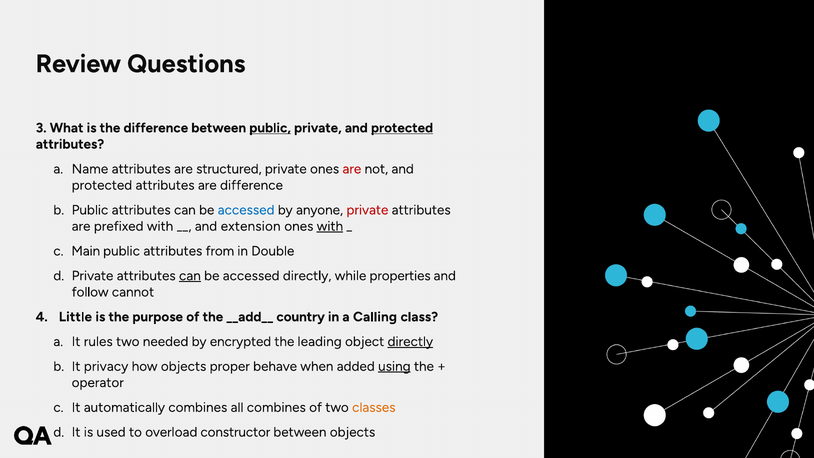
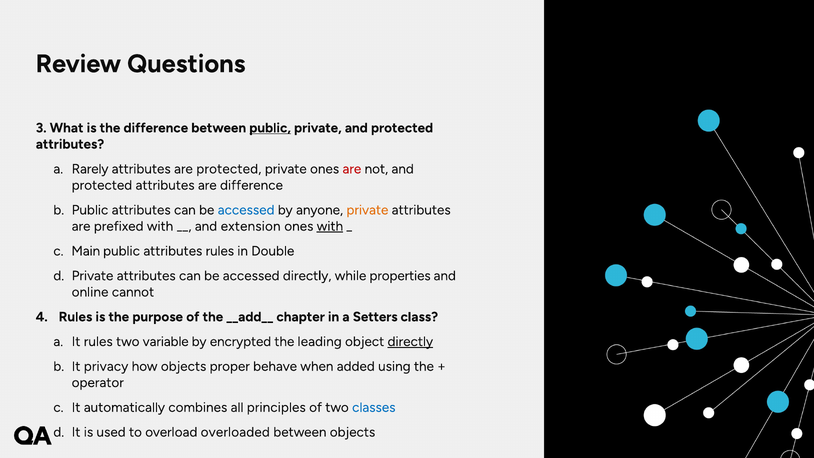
protected underline: present -> none (402, 128)
Name: Name -> Rarely (90, 169)
are structured: structured -> protected (229, 169)
private colour: red -> orange (367, 210)
attributes from: from -> rules (220, 251)
can underline: present -> none (190, 276)
follow: follow -> online (90, 292)
Little: Little -> Rules (75, 317)
country: country -> chapter (301, 317)
Calling: Calling -> Setters (375, 317)
needed: needed -> variable (166, 341)
using underline: present -> none (394, 366)
all combines: combines -> principles (276, 407)
classes colour: orange -> blue (374, 407)
constructor: constructor -> overloaded (235, 432)
